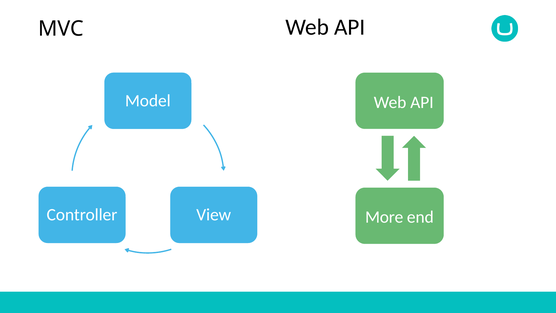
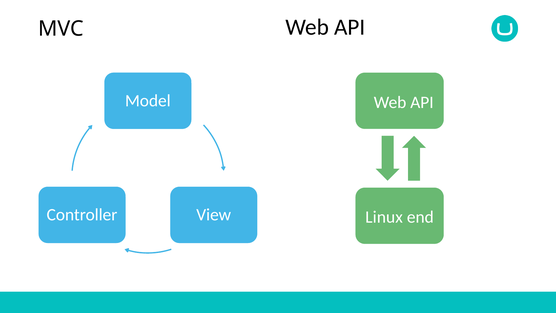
More: More -> Linux (384, 217)
